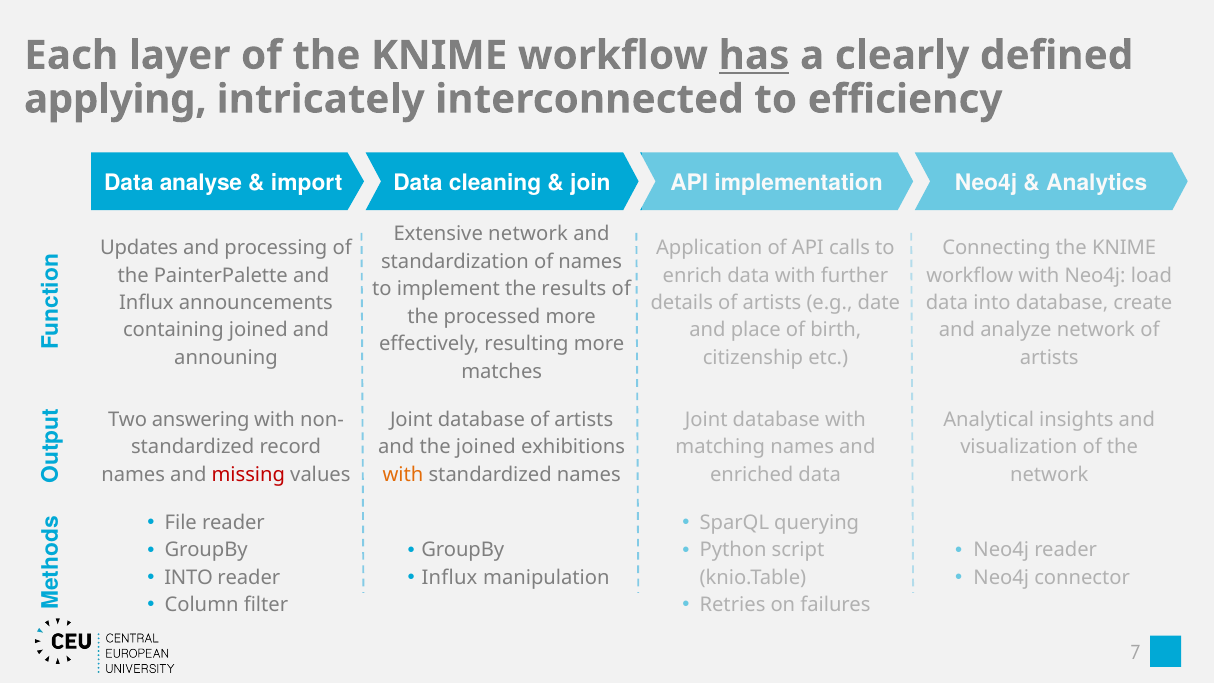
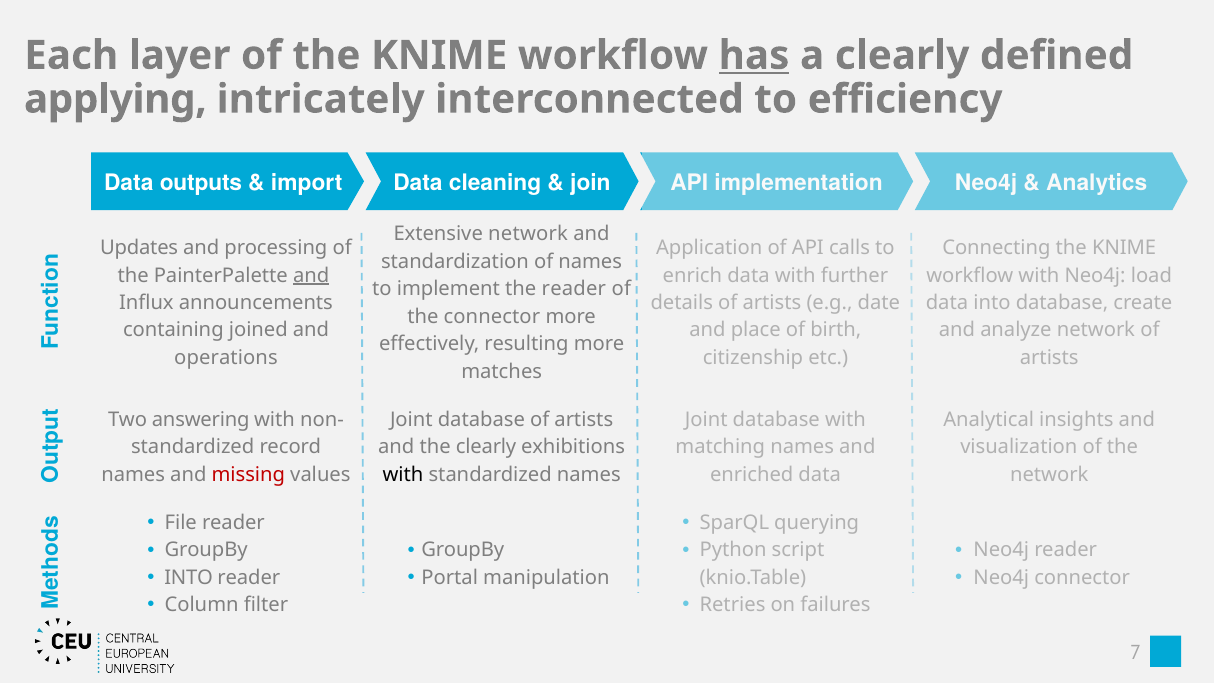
analyse: analyse -> outputs (201, 183)
and underline: none -> present (311, 275)
the results: results -> reader (574, 289)
the processed: processed -> connector (492, 316)
announing: announing -> operations (226, 358)
the joined: joined -> clearly (486, 447)
with colour: orange -> black (403, 475)
Influx: Influx -> Portal (450, 578)
